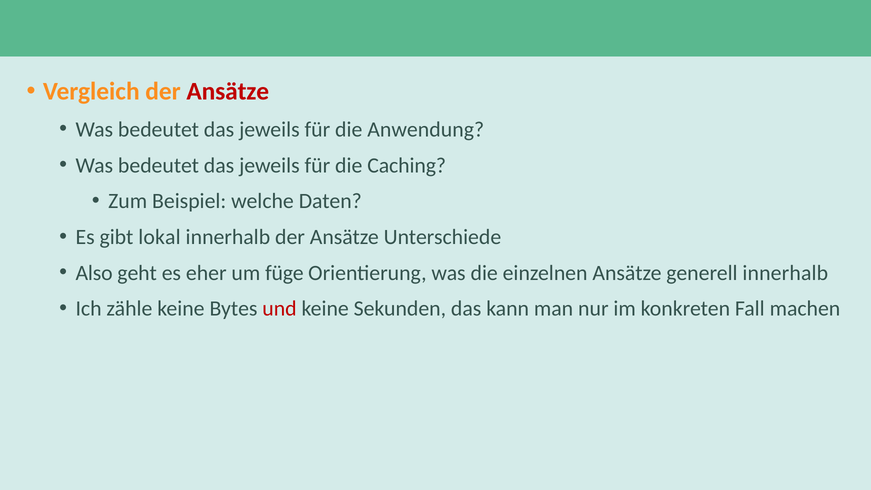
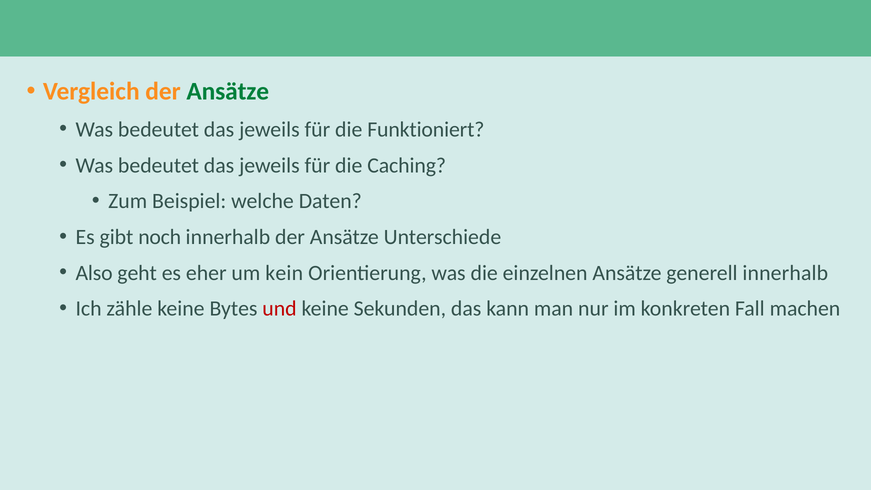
Ansätze colour: red -> green (228, 91)
Anwendung: Anwendung -> Funktioniert (426, 129)
lokal: lokal -> noch (160, 237)
füge: füge -> kein (284, 273)
